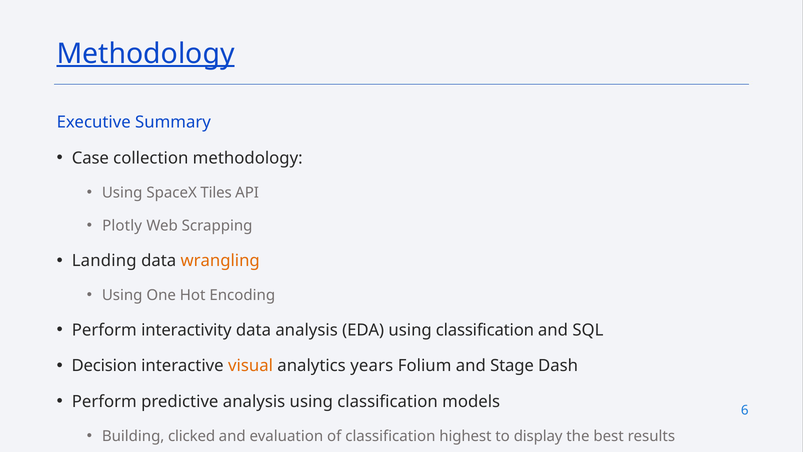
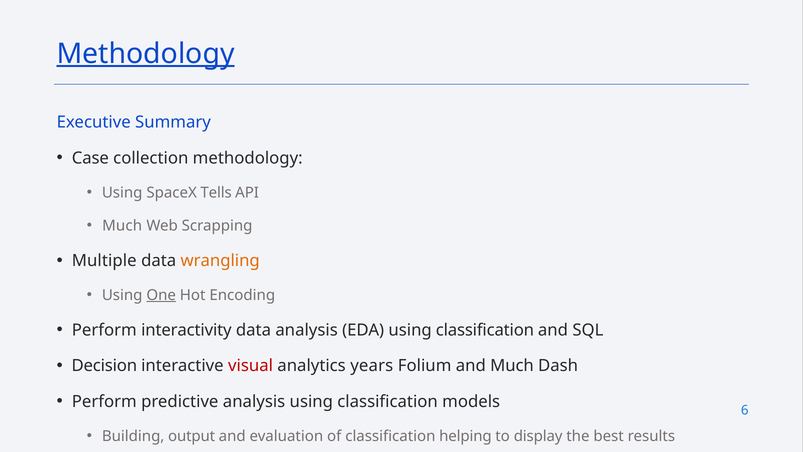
Tiles: Tiles -> Tells (216, 192)
Plotly: Plotly -> Much (122, 226)
Landing: Landing -> Multiple (104, 261)
One underline: none -> present (161, 295)
visual colour: orange -> red (251, 366)
and Stage: Stage -> Much (512, 366)
clicked: clicked -> output (192, 436)
highest: highest -> helping (465, 436)
